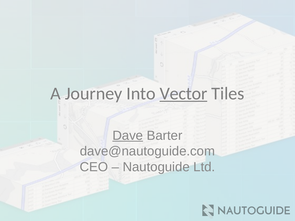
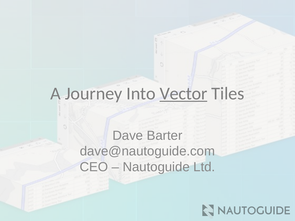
Dave underline: present -> none (128, 136)
